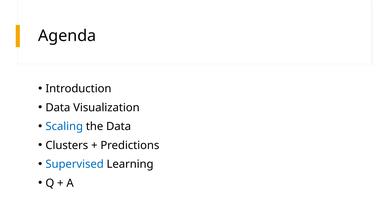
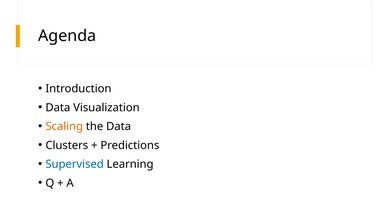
Scaling colour: blue -> orange (64, 127)
